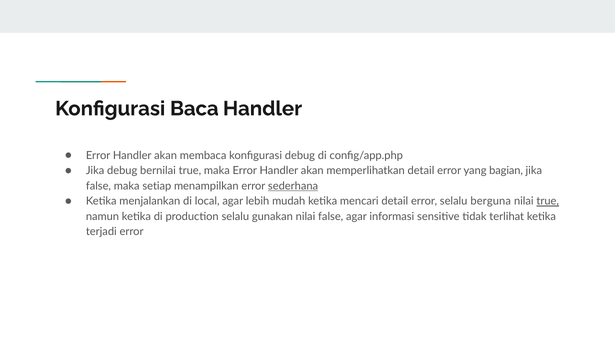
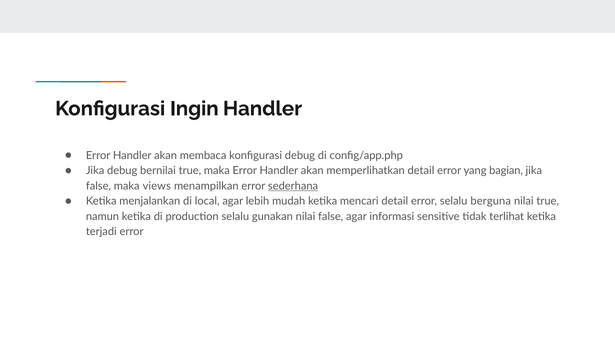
Baca: Baca -> Ingin (194, 109)
setiap: setiap -> views (157, 186)
true underline: present -> none (548, 201)
